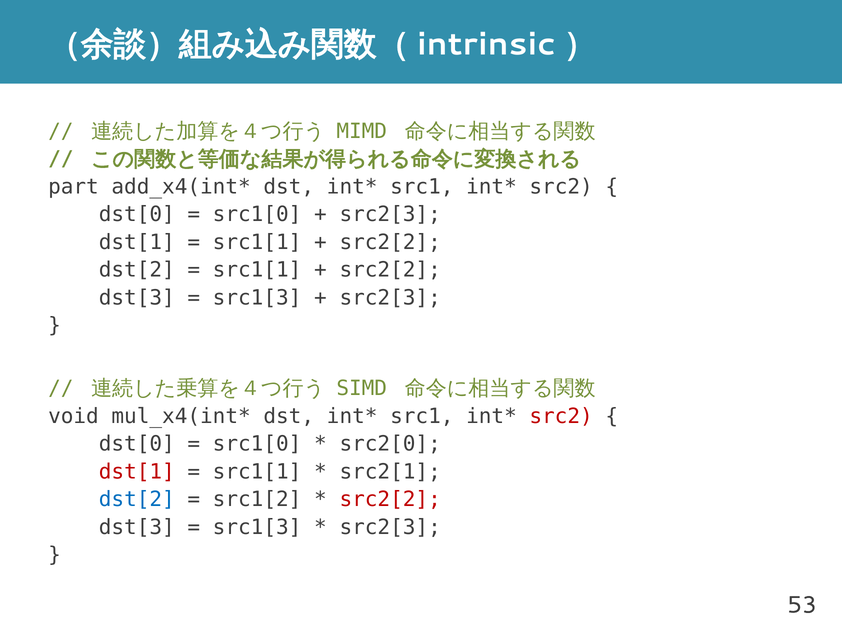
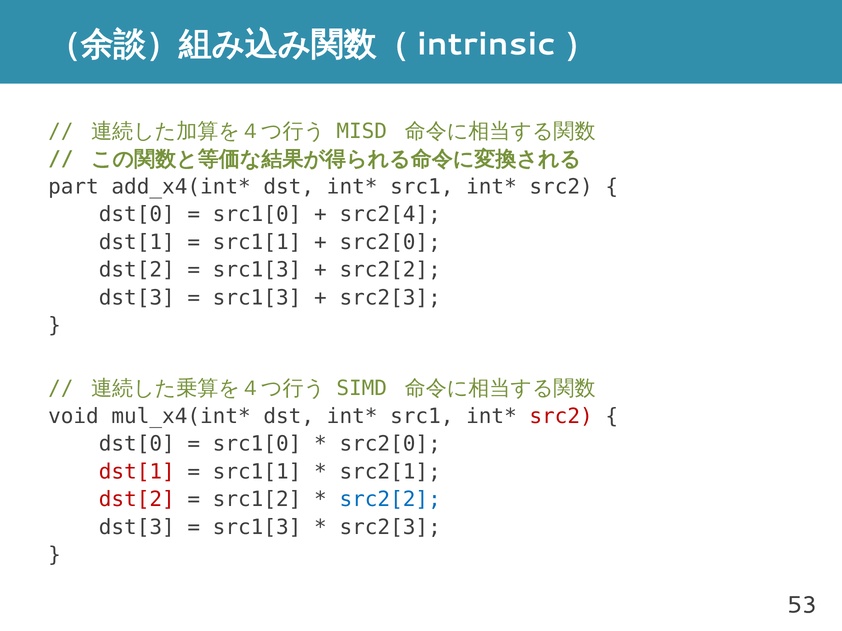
MIMD: MIMD -> MISD (362, 131)
src2[3: src2[3 -> src2[4 (390, 215)
src2[2: src2[2 -> src2[0 (390, 242)
src1[1: src1[1 -> src1[3 (257, 270)
dst[2 colour: blue -> red (137, 500)
src2[2 colour: red -> blue (390, 500)
